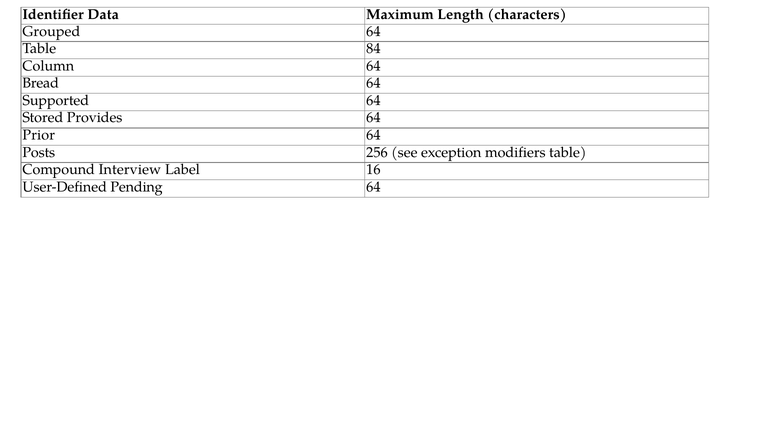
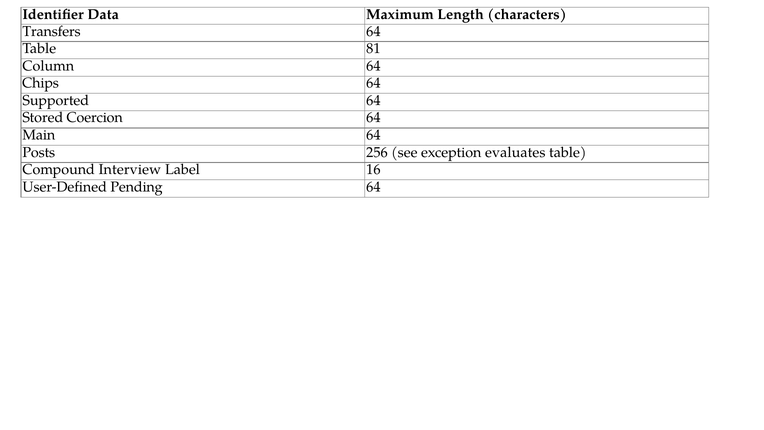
Grouped: Grouped -> Transfers (52, 31)
84: 84 -> 81 (373, 49)
Bread: Bread -> Chips (41, 83)
Provides: Provides -> Coercion (95, 118)
Prior: Prior -> Main (39, 135)
modifiers: modifiers -> evaluates (515, 152)
